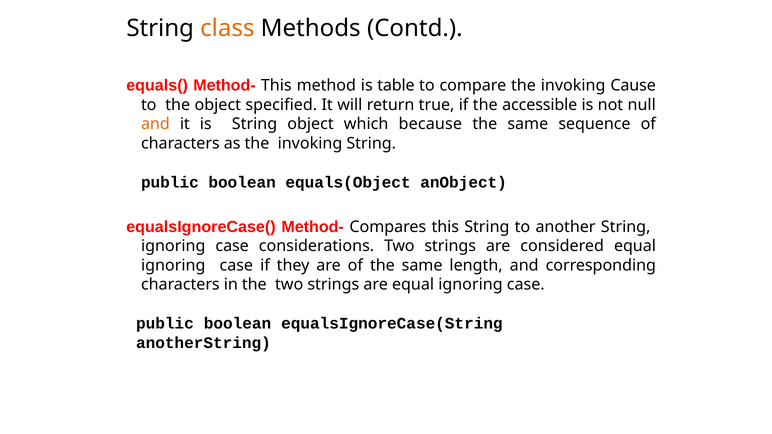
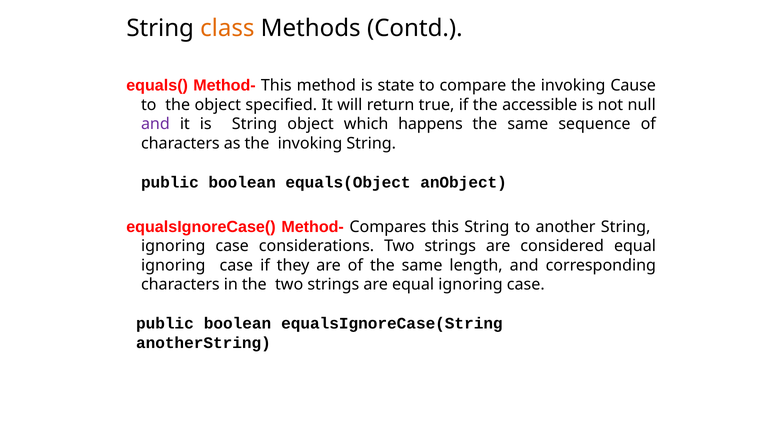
table: table -> state (396, 86)
and colour: orange -> purple (155, 124)
because: because -> happens (430, 124)
